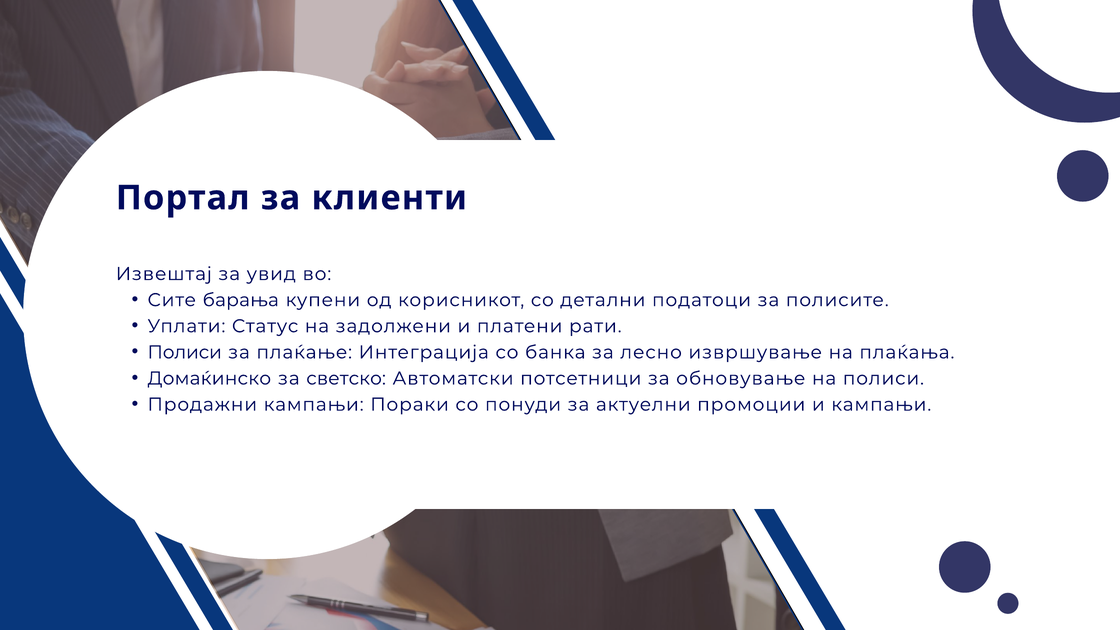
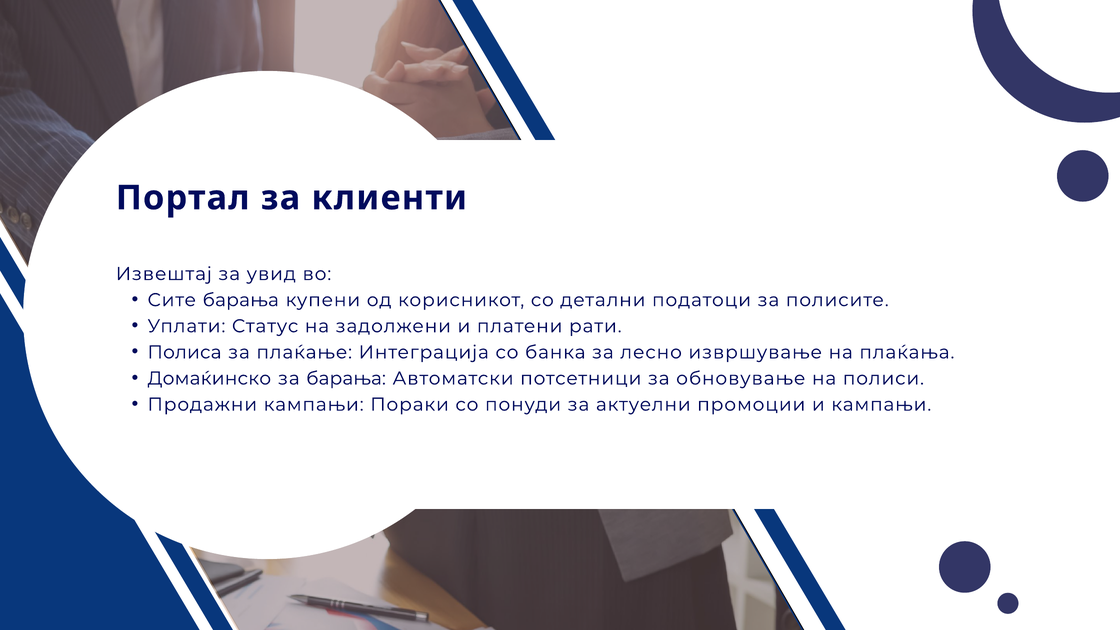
Полиси: Полиси -> Полиса (185, 352)
за светско: светско -> барања (346, 378)
